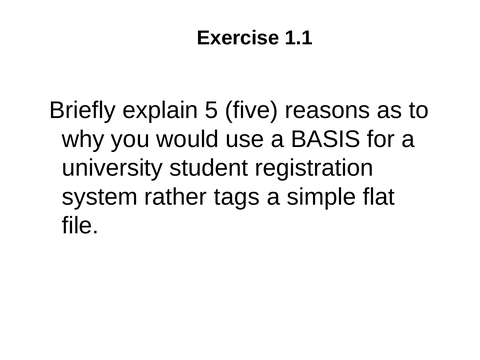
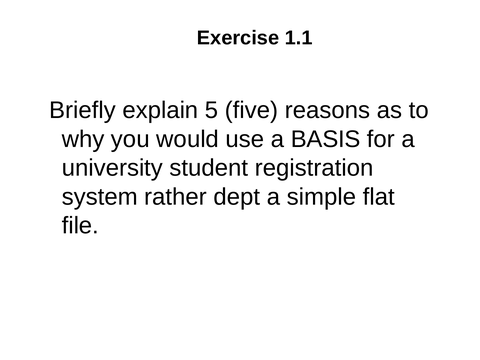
tags: tags -> dept (237, 197)
